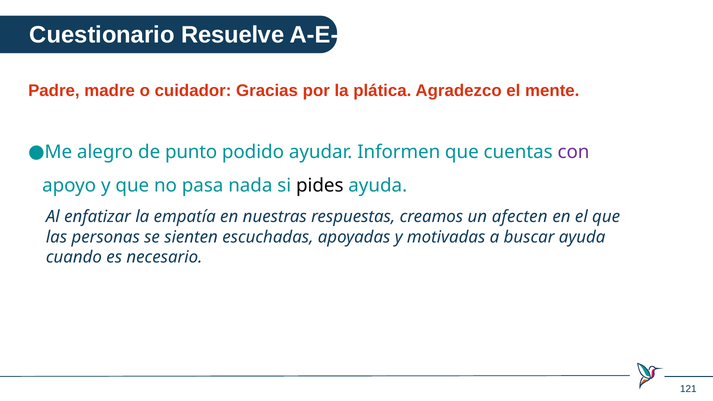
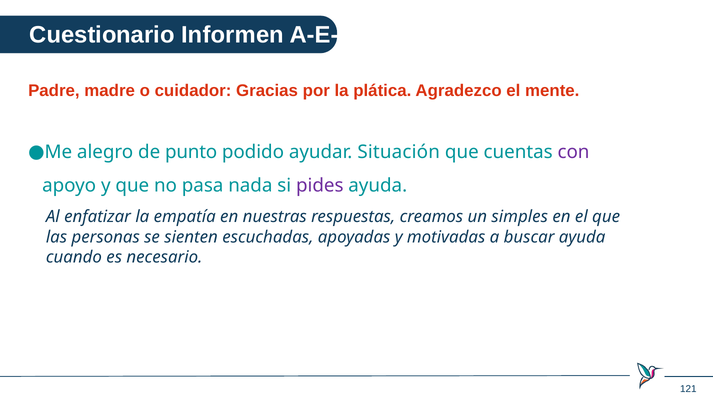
Resuelve: Resuelve -> Informen (232, 35)
Informen: Informen -> Situación (399, 152)
pides colour: black -> purple (320, 186)
afecten: afecten -> simples (520, 217)
